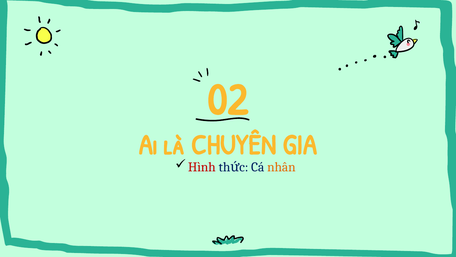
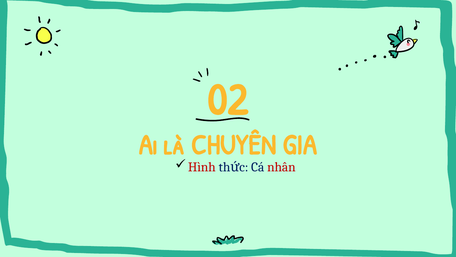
nhân colour: orange -> red (281, 167)
